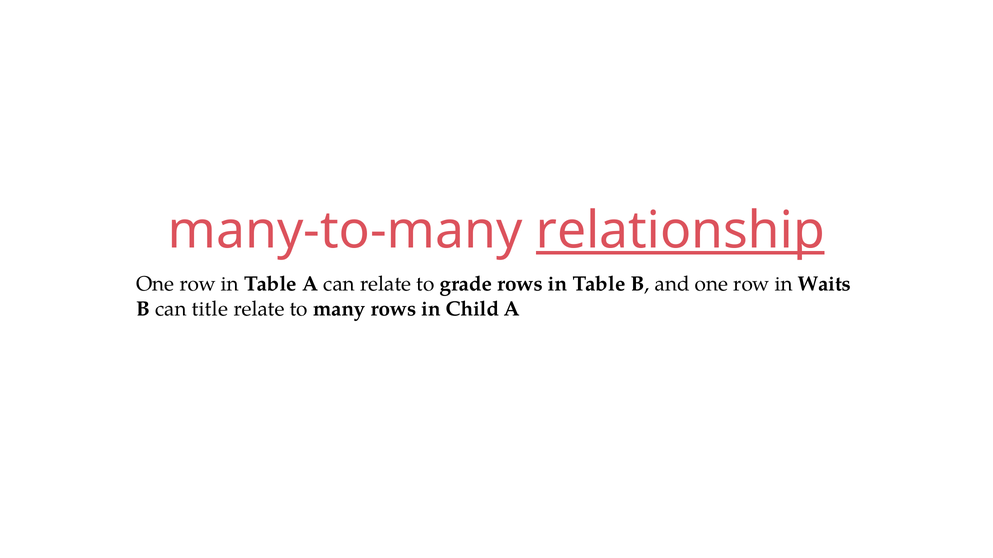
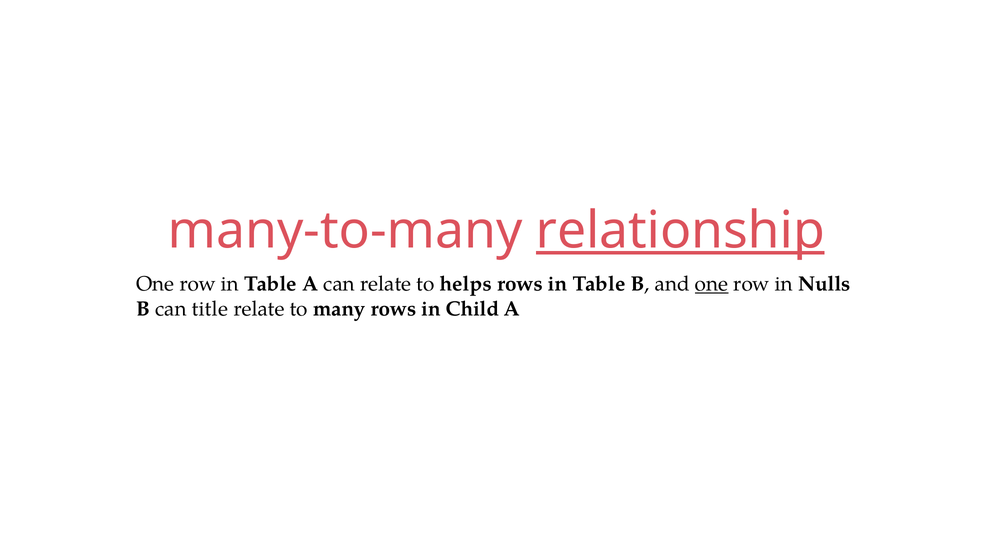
grade: grade -> helps (466, 284)
one underline: none -> present (712, 284)
Waits: Waits -> Nulls (824, 284)
